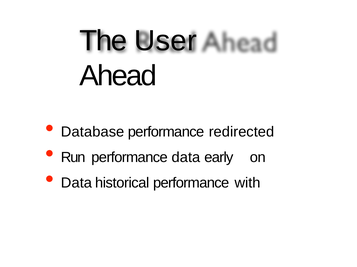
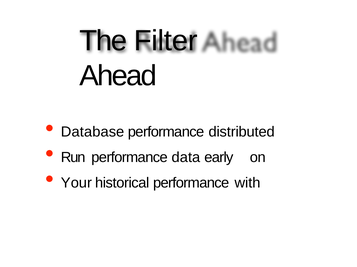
User: User -> Filter (166, 41)
redirected: redirected -> distributed (242, 132)
Data: Data -> Your (76, 183)
